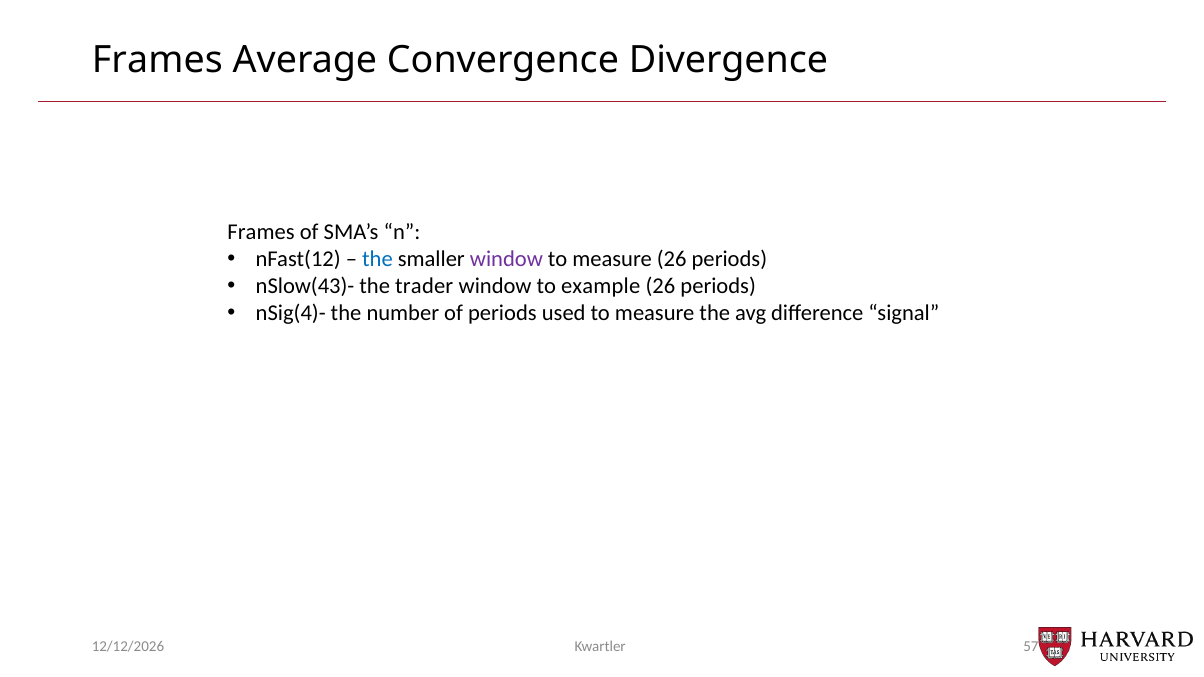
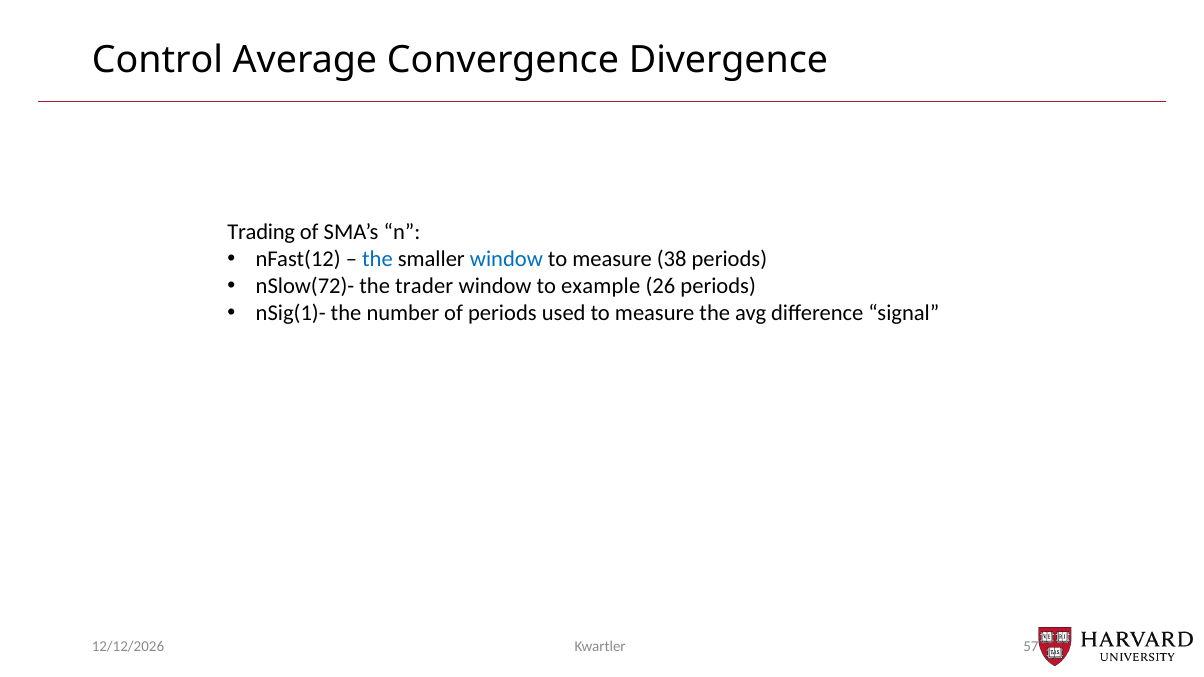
Frames: Frames -> Control (157, 61)
Frames: Frames -> Trading (261, 232)
window colour: purple -> blue (506, 259)
measure 26: 26 -> 38 (672, 259)
nSlow(43)-: nSlow(43)- -> nSlow(72)- (305, 286)
nSig(4)-: nSig(4)- -> nSig(1)- (291, 314)
